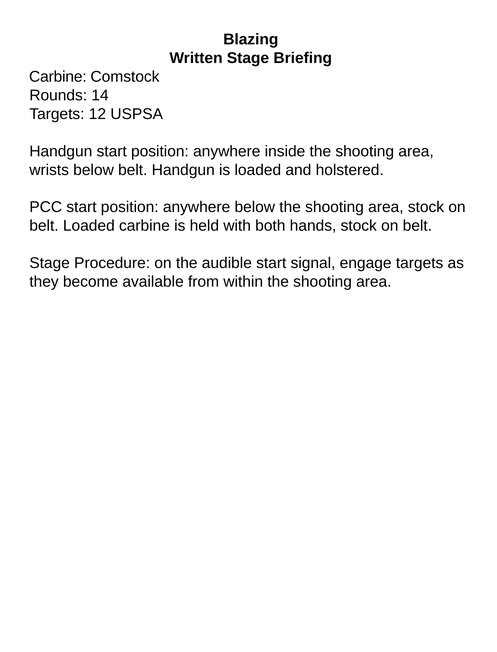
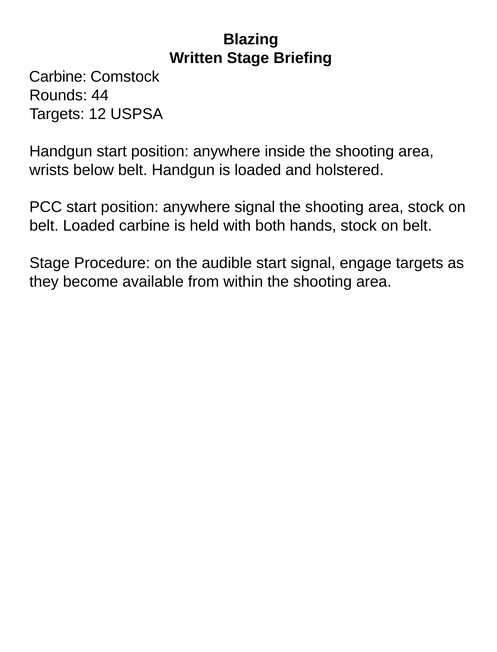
14: 14 -> 44 (100, 95)
anywhere below: below -> signal (255, 207)
